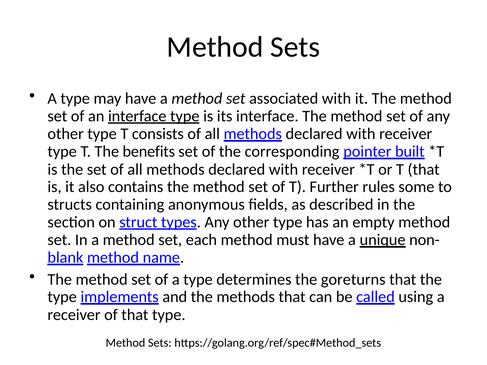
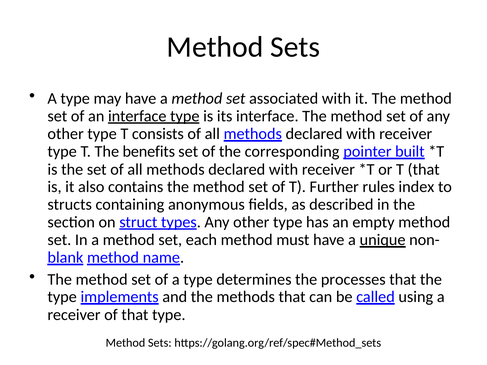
some: some -> index (416, 187)
goreturns: goreturns -> processes (353, 280)
